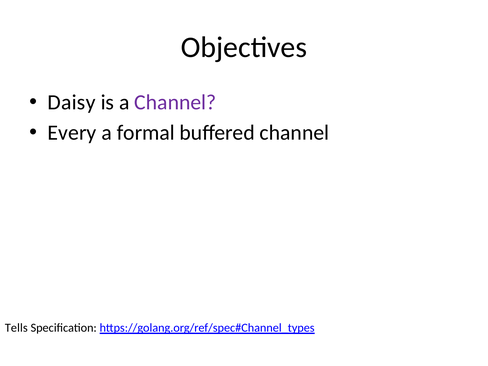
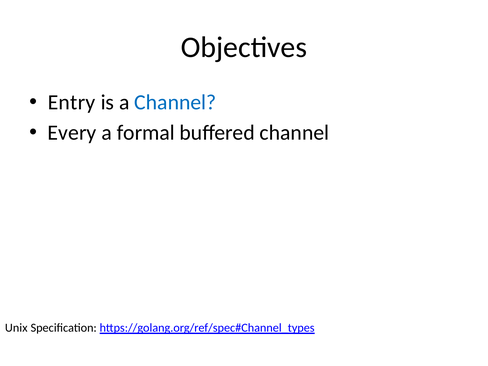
Daisy: Daisy -> Entry (72, 102)
Channel colour: purple -> blue (175, 102)
Tells: Tells -> Unix (16, 328)
